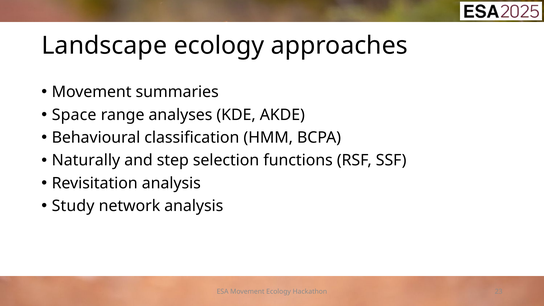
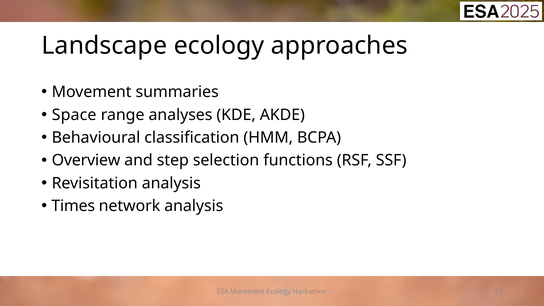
Naturally: Naturally -> Overview (86, 160)
Study: Study -> Times (73, 206)
